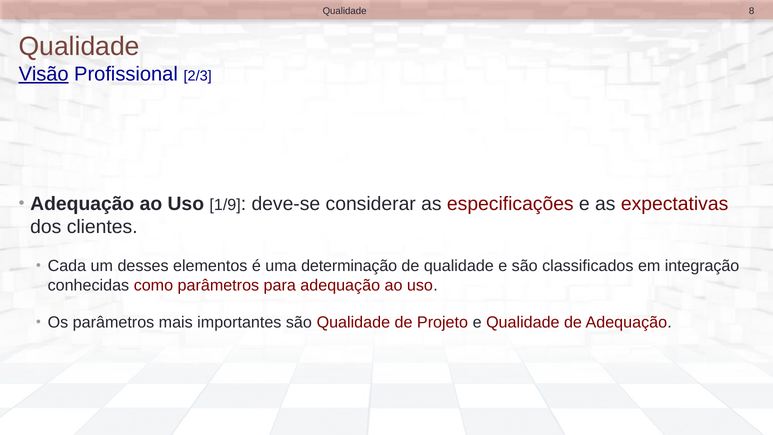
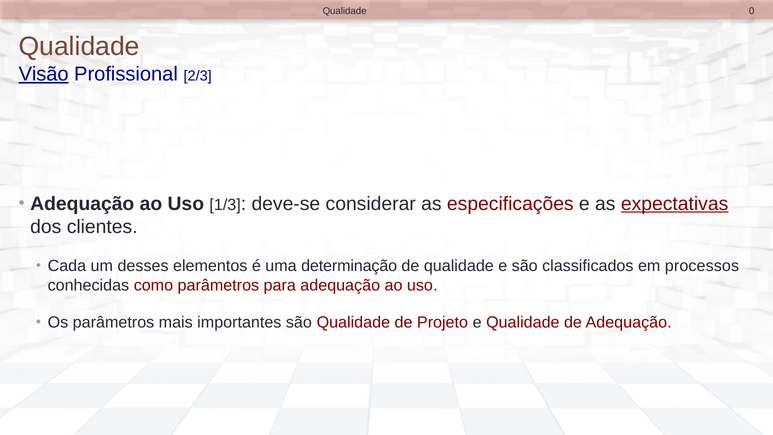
8: 8 -> 0 (752, 11)
1/9: 1/9 -> 1/3 (225, 205)
expectativas underline: none -> present (675, 204)
integração: integração -> processos (702, 266)
